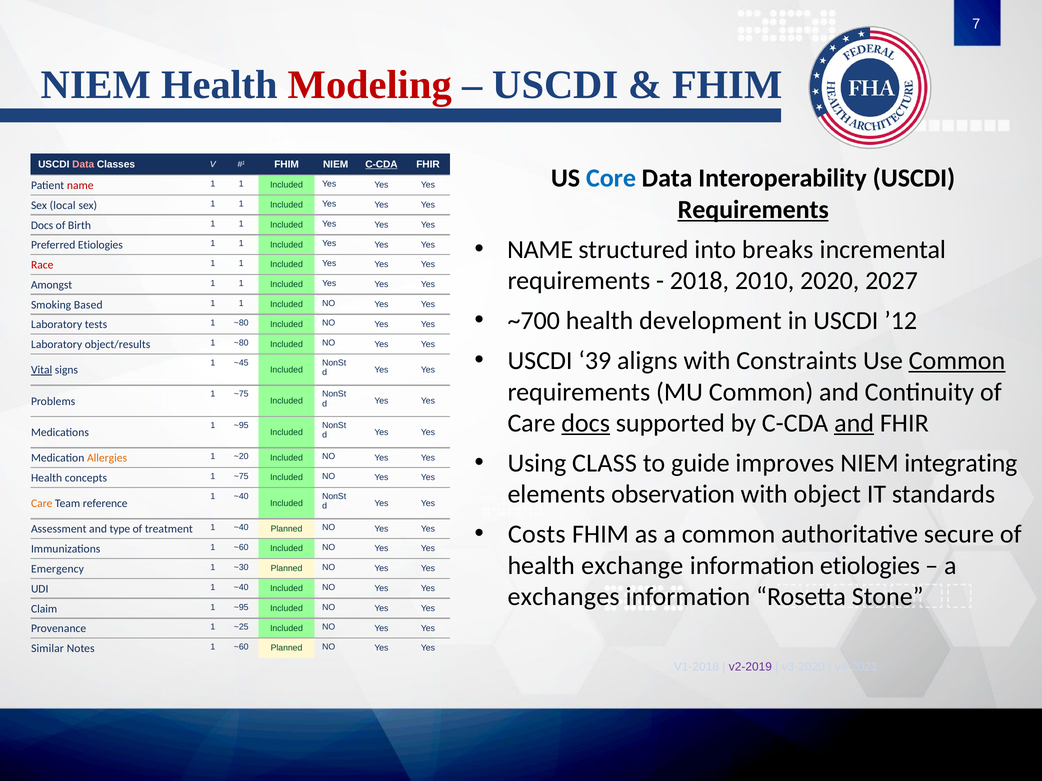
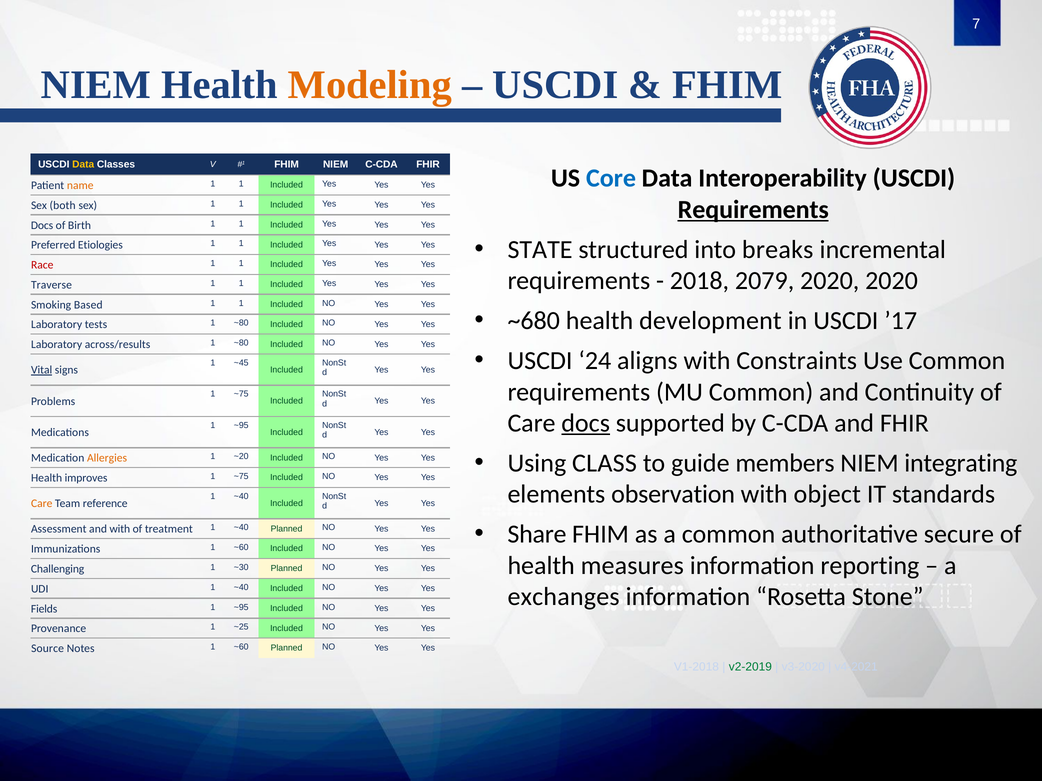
Modeling colour: red -> orange (370, 85)
Data colour: pink -> yellow (83, 164)
C-CDA underline: present -> none (381, 164)
name colour: red -> orange (80, 186)
local: local -> both (63, 205)
NAME: NAME -> STATE (540, 250)
2010: 2010 -> 2079 (765, 281)
2020 2027: 2027 -> 2020 (892, 281)
Amongst: Amongst -> Traverse (51, 285)
~700: ~700 -> ~680 (534, 321)
’12: ’12 -> ’17 (901, 321)
object/results: object/results -> across/results (118, 345)
39: 39 -> 24 (595, 361)
Common underline: present -> none (957, 361)
and underline: present -> none (854, 423)
improves: improves -> members (785, 463)
concepts: concepts -> improves (86, 478)
Costs: Costs -> Share (537, 535)
and type: type -> with (120, 529)
exchange: exchange -> measures (632, 566)
information etiologies: etiologies -> reporting (870, 566)
Emergency: Emergency -> Challenging (58, 569)
Claim: Claim -> Fields (44, 609)
Similar: Similar -> Source (48, 649)
v2-2019 colour: purple -> green (750, 667)
